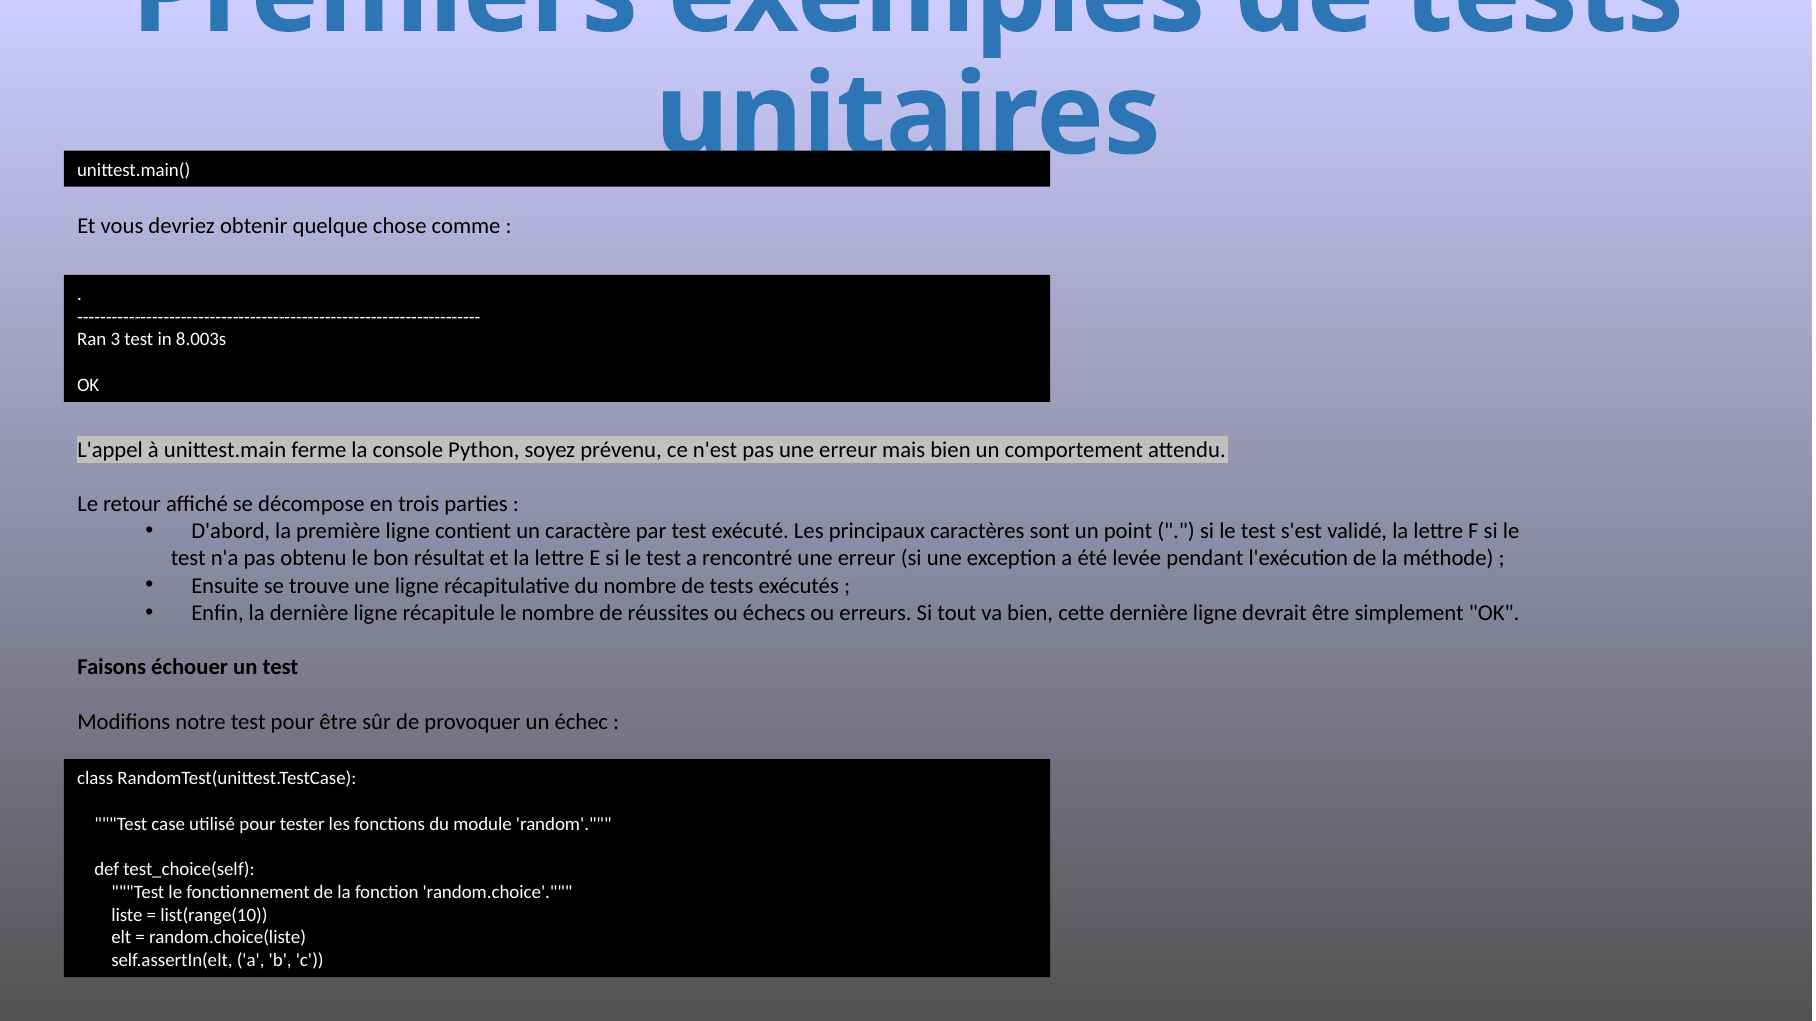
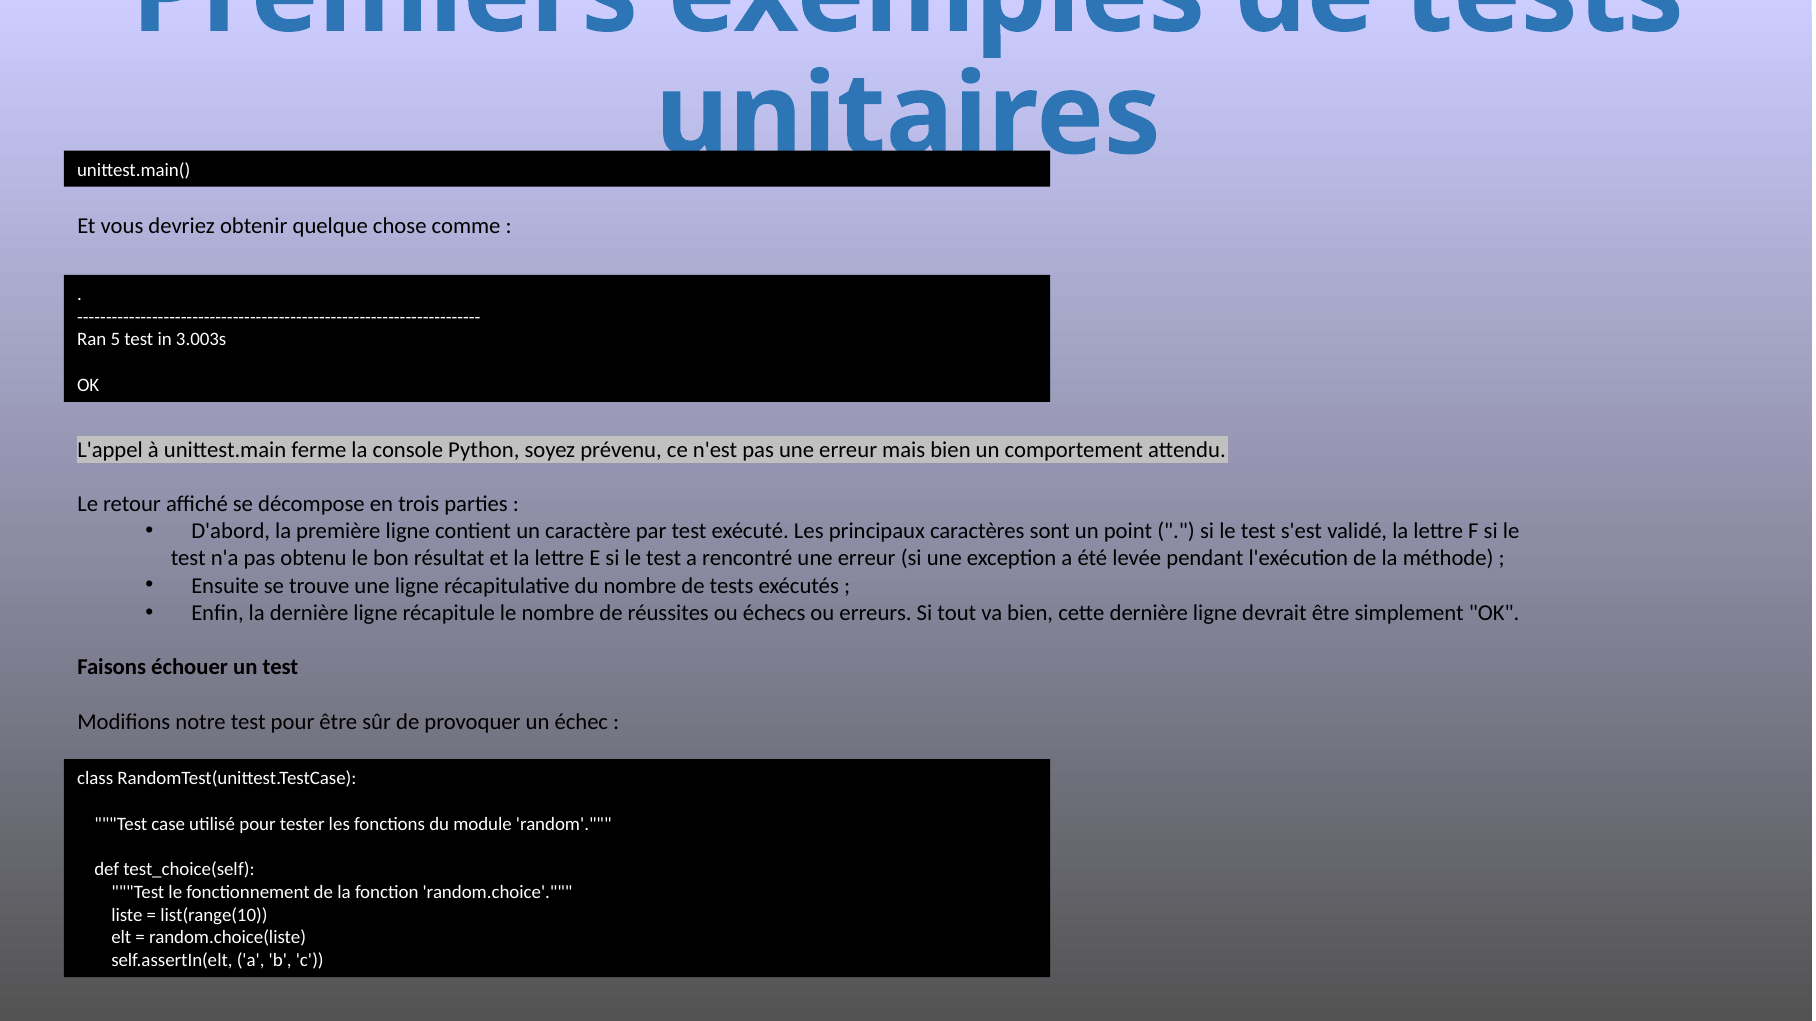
3: 3 -> 5 (115, 340)
8.003s: 8.003s -> 3.003s (201, 340)
